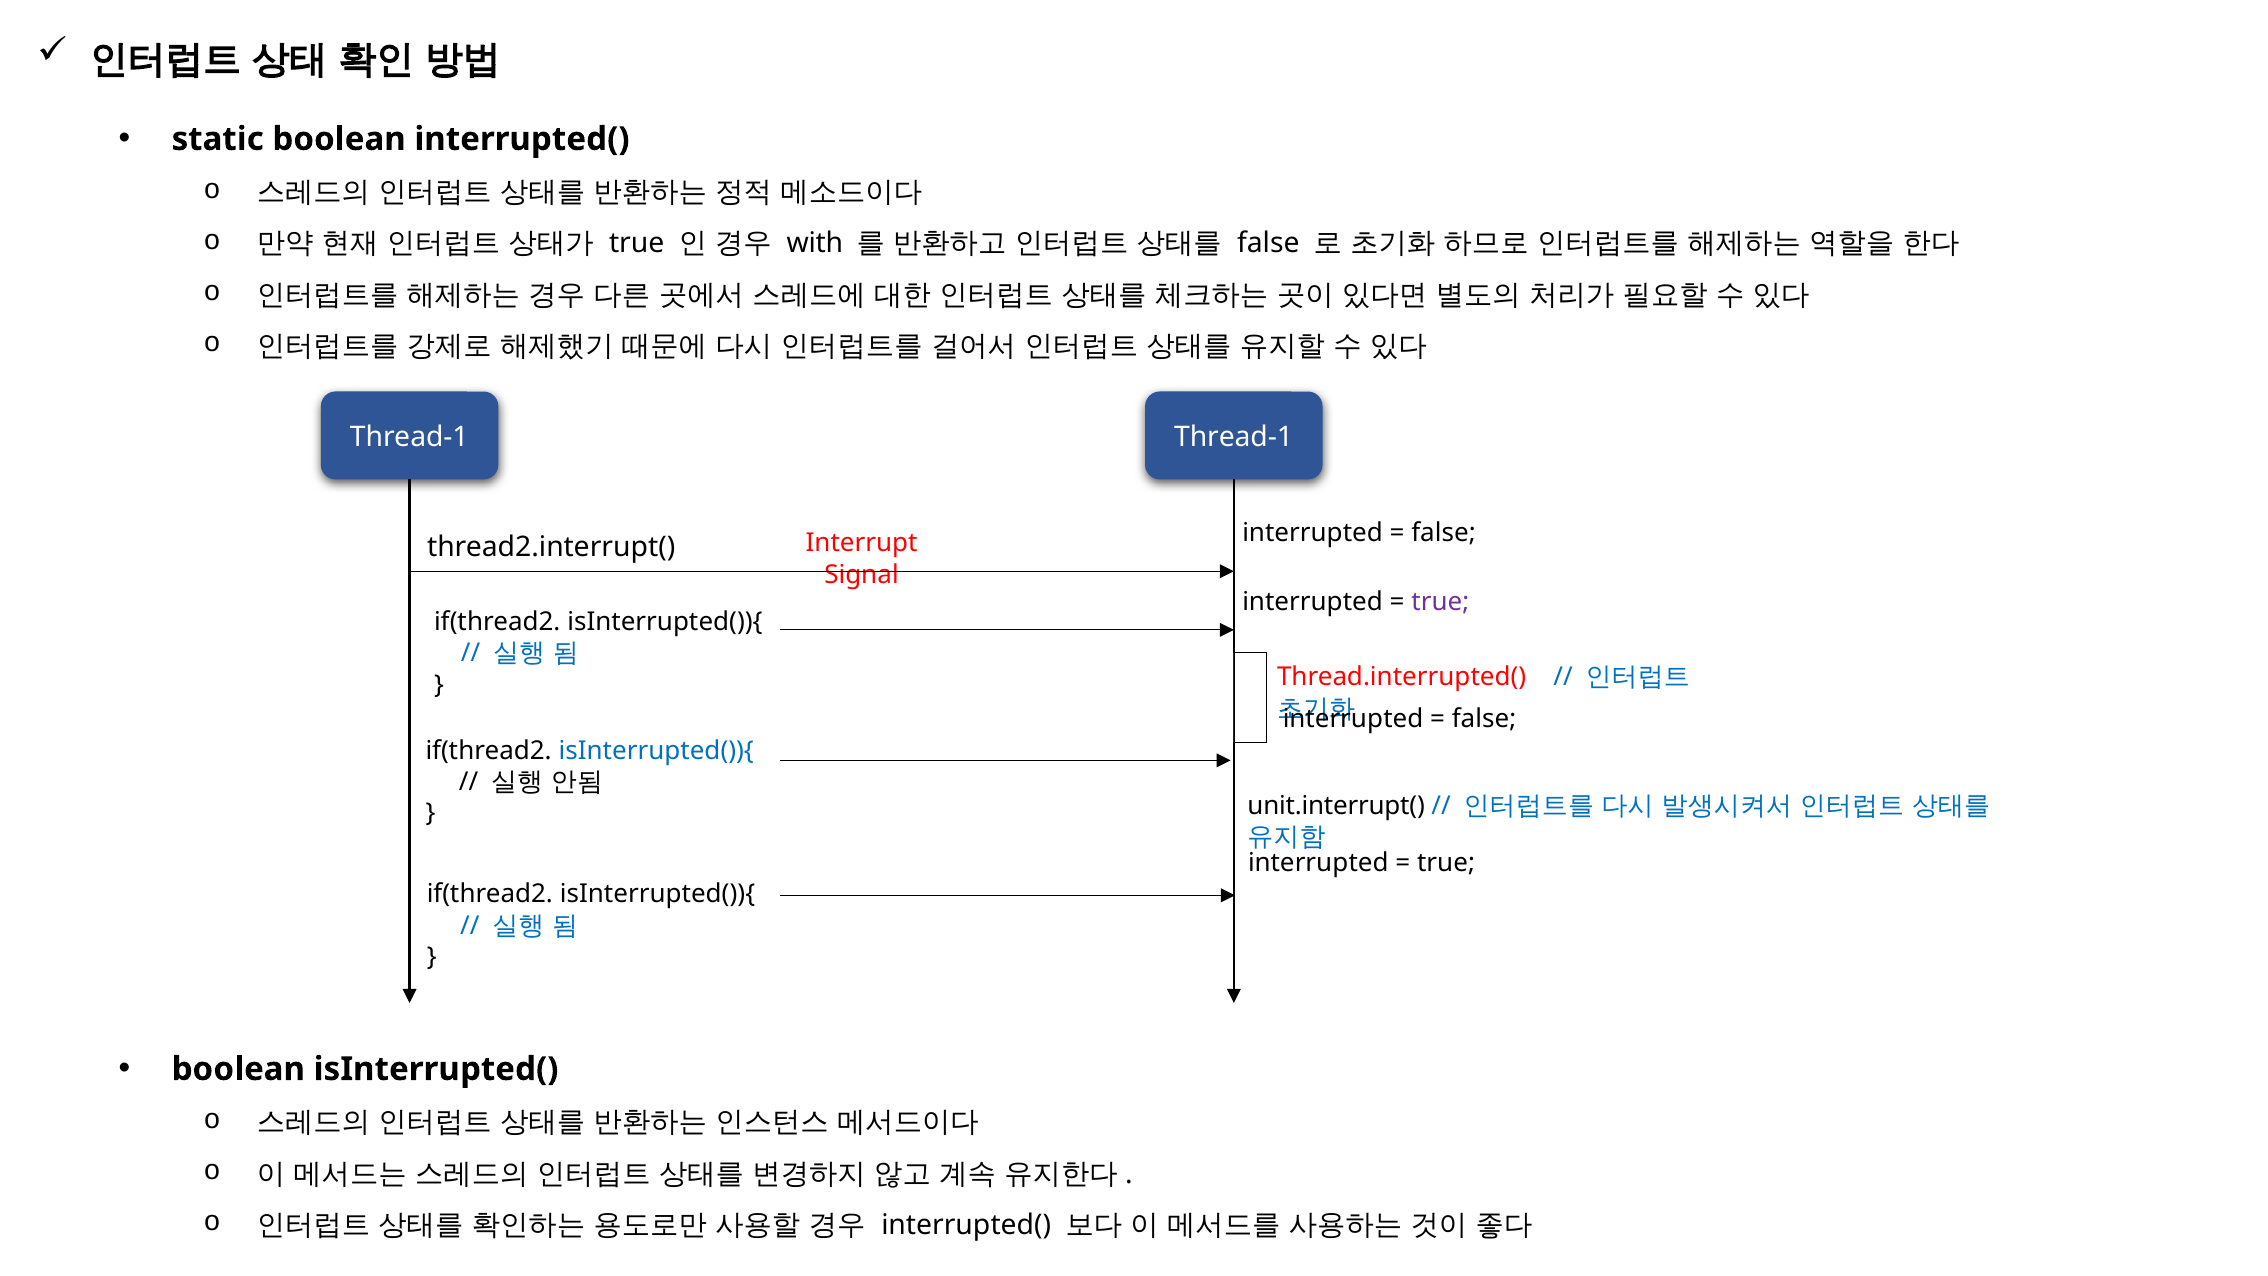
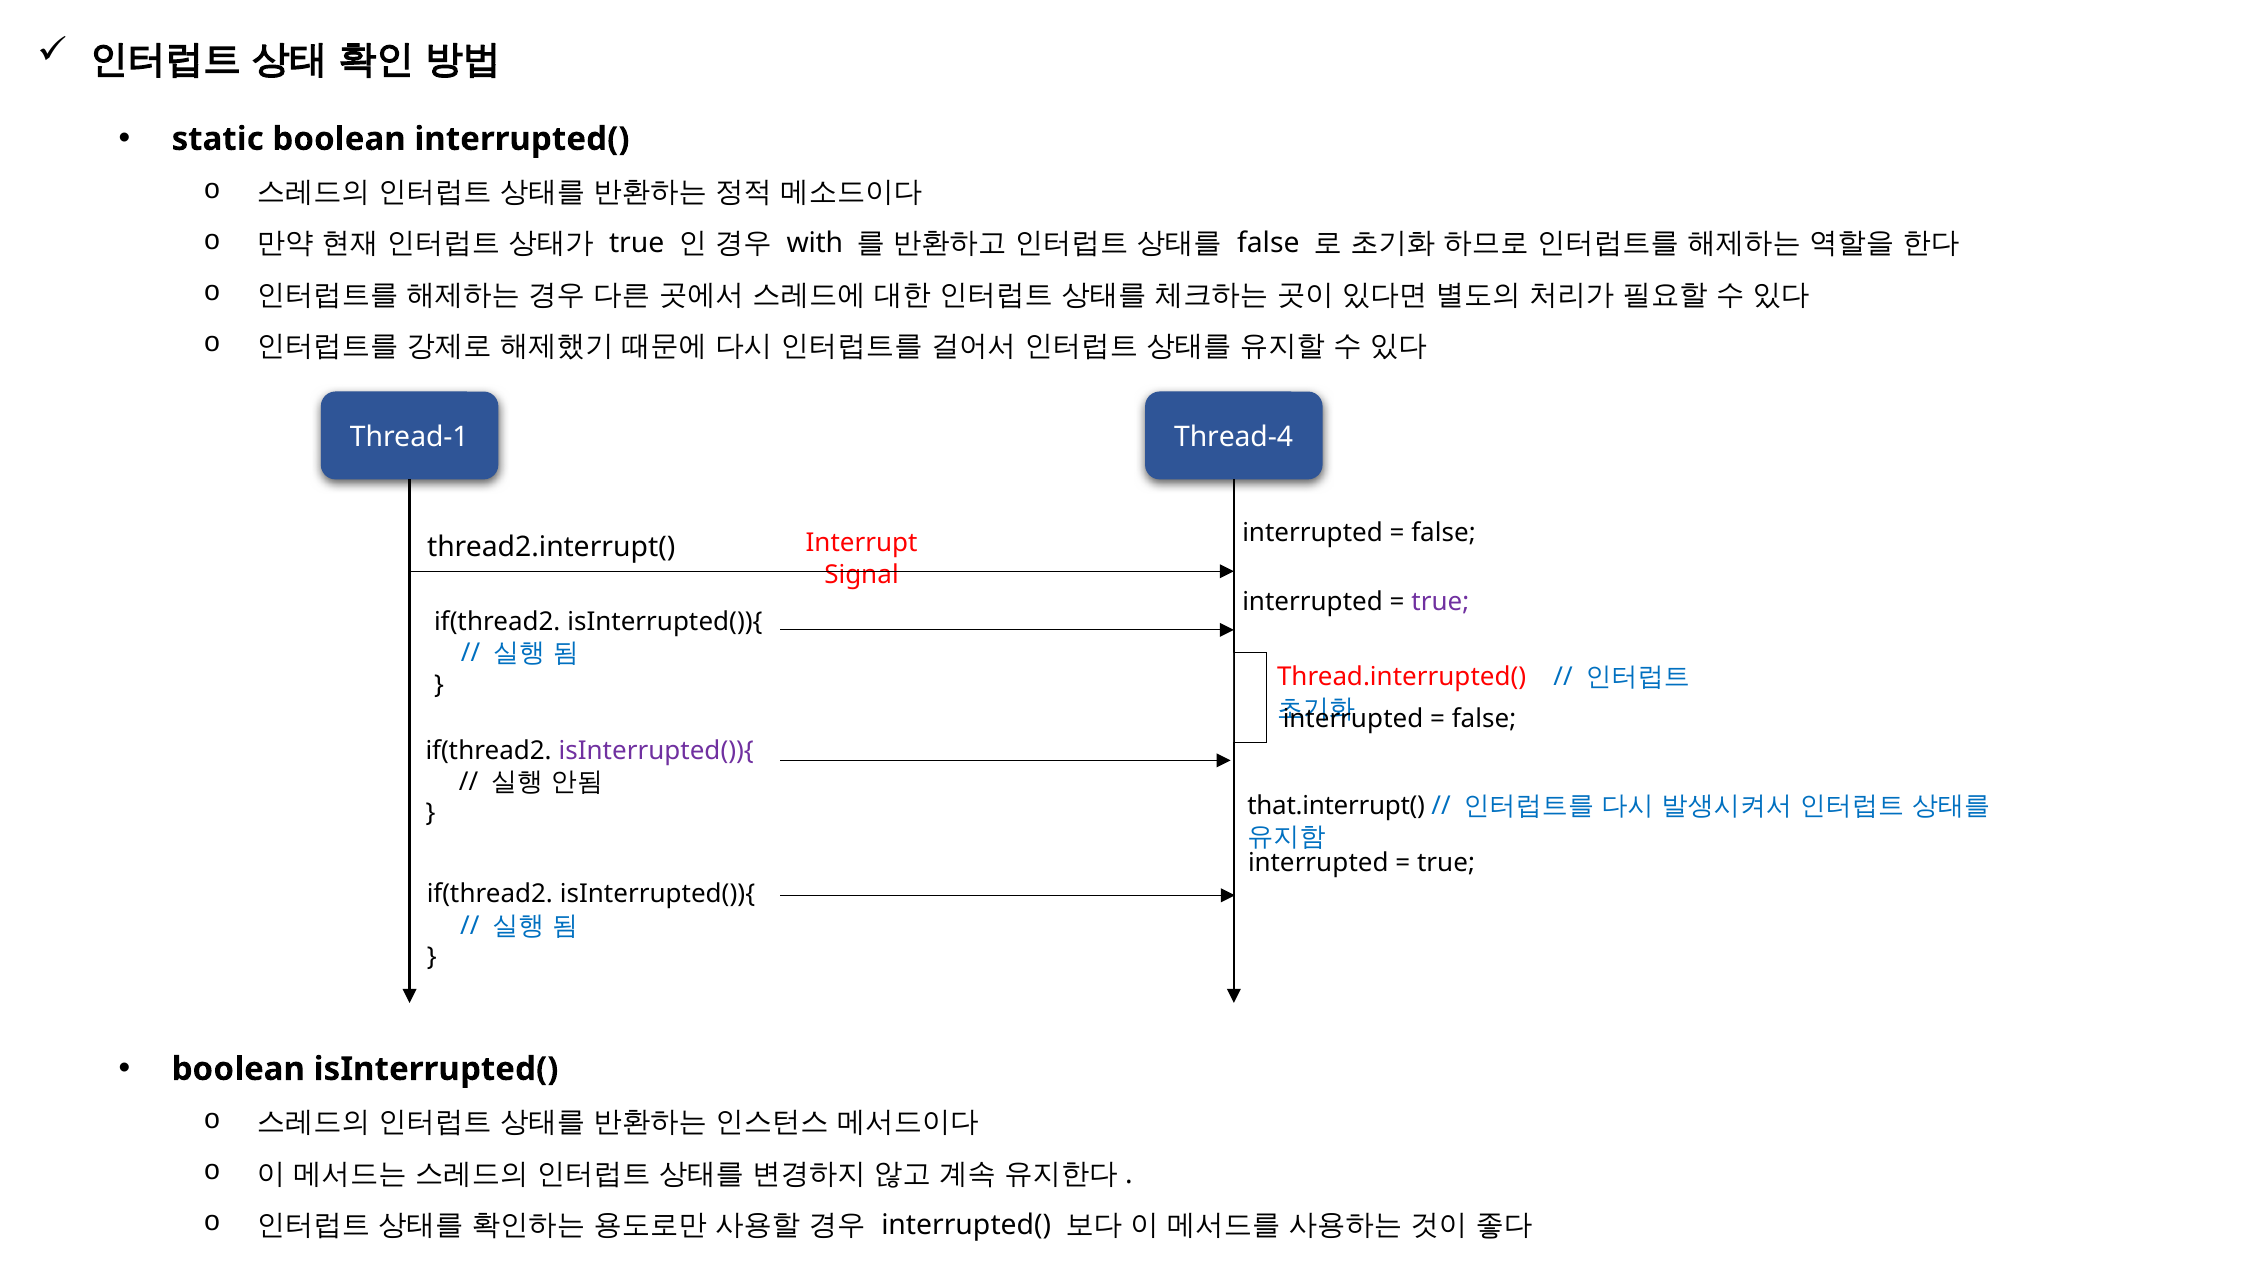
Thread-1 Thread-1: Thread-1 -> Thread-4 (1234, 437)
isInterrupted()){ colour: blue -> purple (656, 751)
unit.interrupt(: unit.interrupt( -> that.interrupt( (1336, 805)
